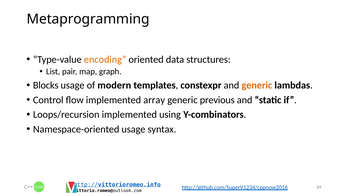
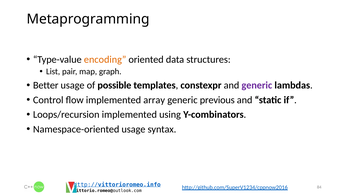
Blocks: Blocks -> Better (46, 85)
modern: modern -> possible (114, 85)
generic colour: orange -> purple (257, 85)
